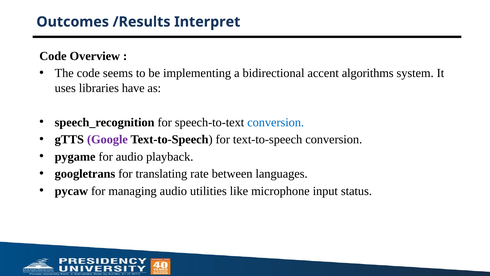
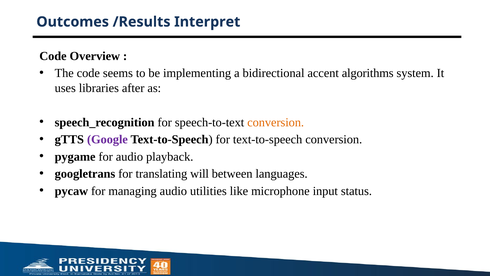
have: have -> after (133, 88)
conversion colour: blue -> orange (276, 122)
rate: rate -> will (200, 174)
